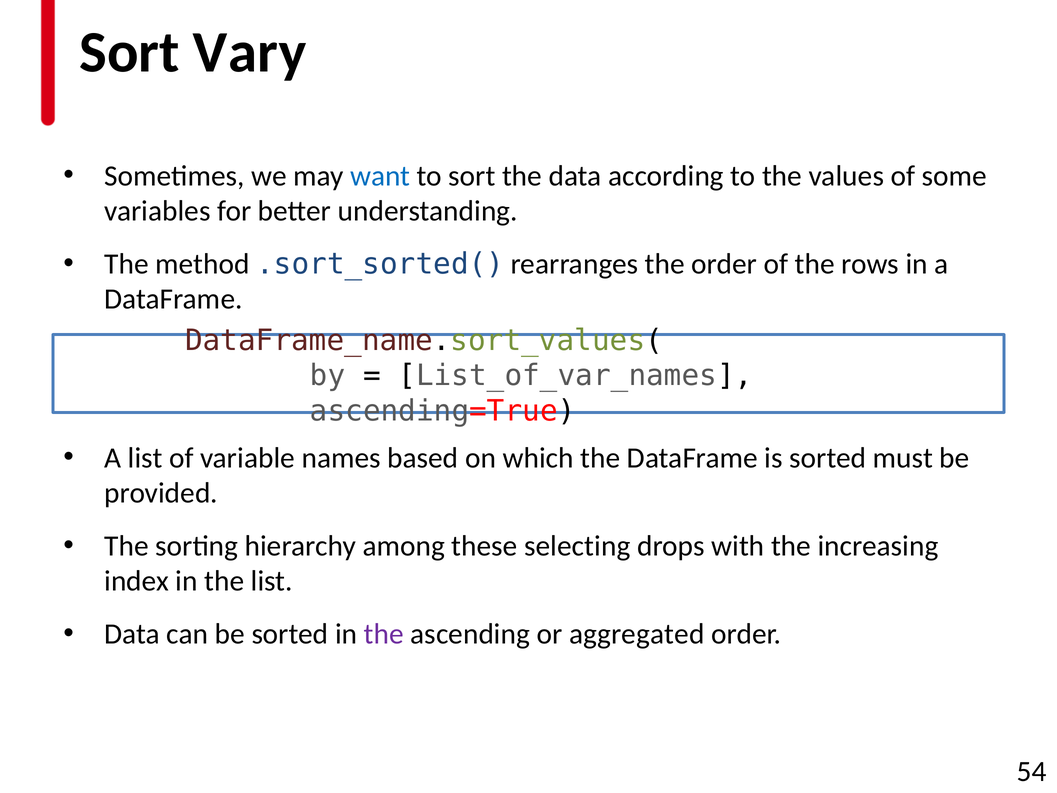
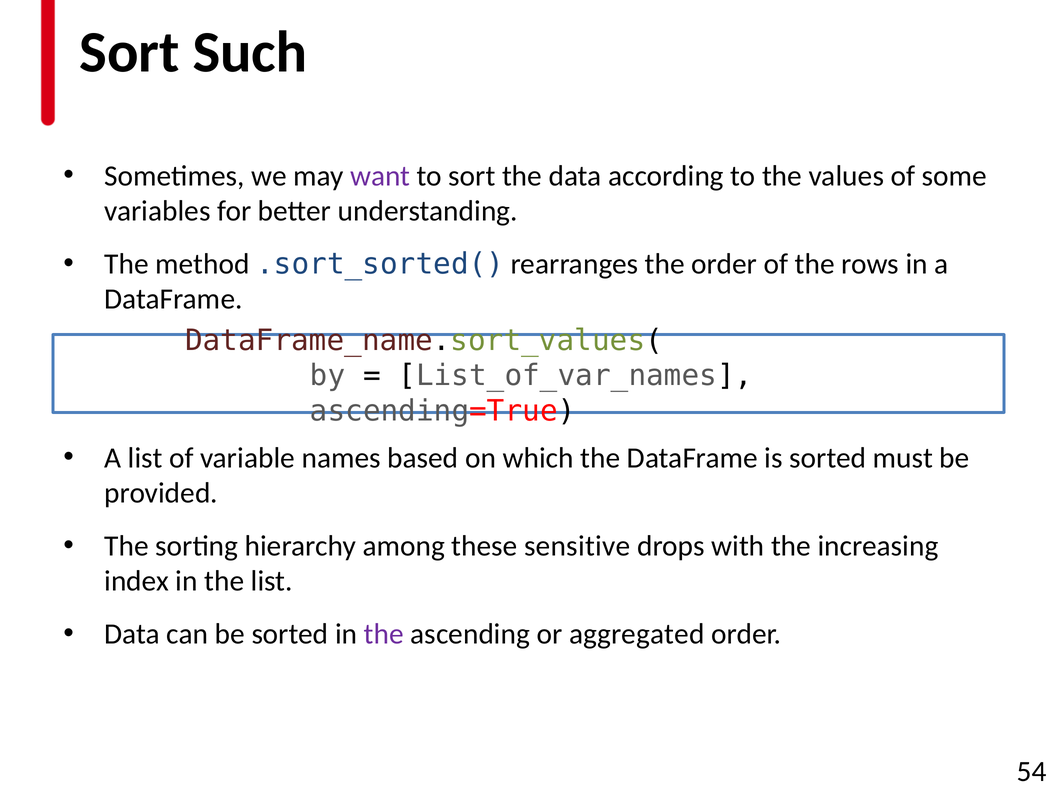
Vary: Vary -> Such (250, 53)
want colour: blue -> purple (380, 176)
selecting: selecting -> sensitive (577, 546)
